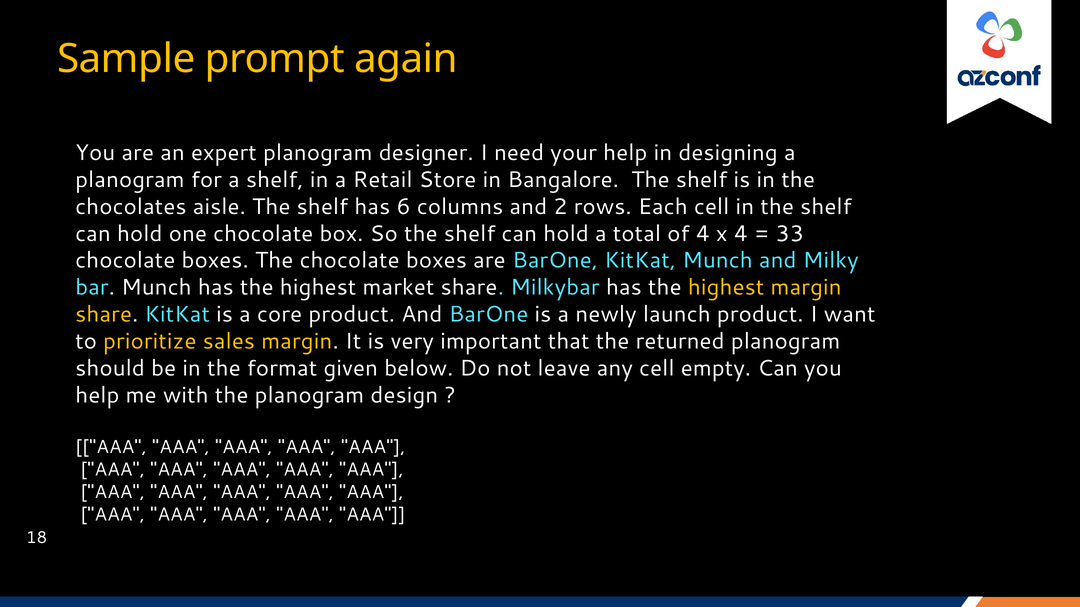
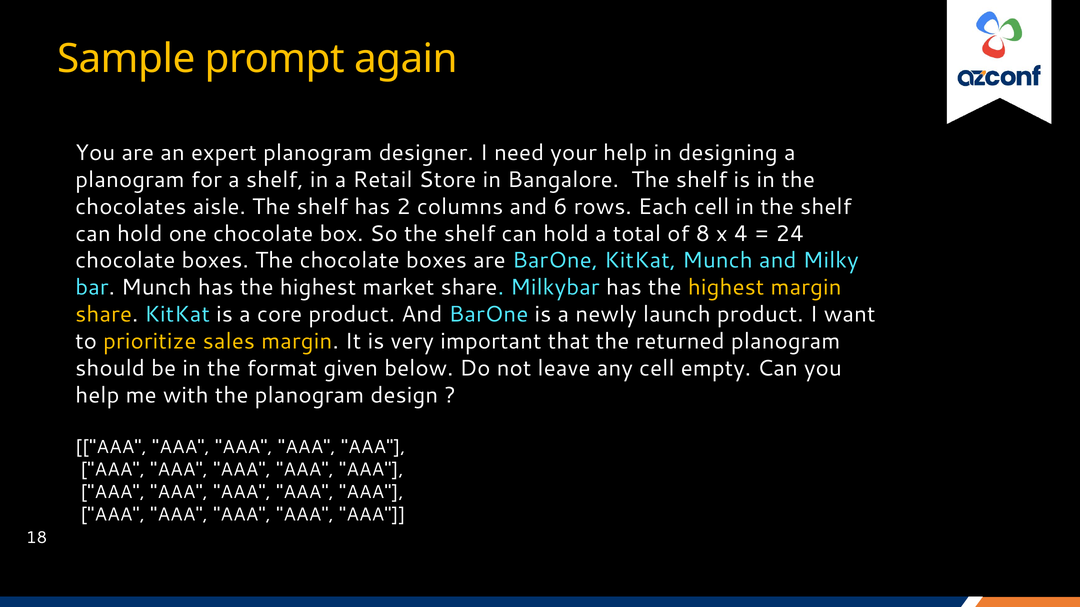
6: 6 -> 2 (404, 207)
2: 2 -> 6 (560, 207)
of 4: 4 -> 8 (703, 234)
33: 33 -> 24 (790, 234)
